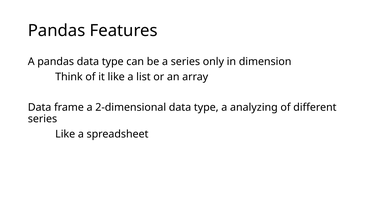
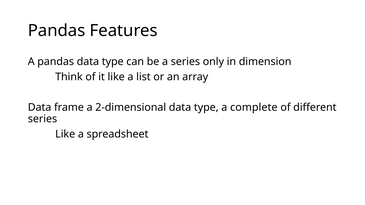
analyzing: analyzing -> complete (254, 108)
